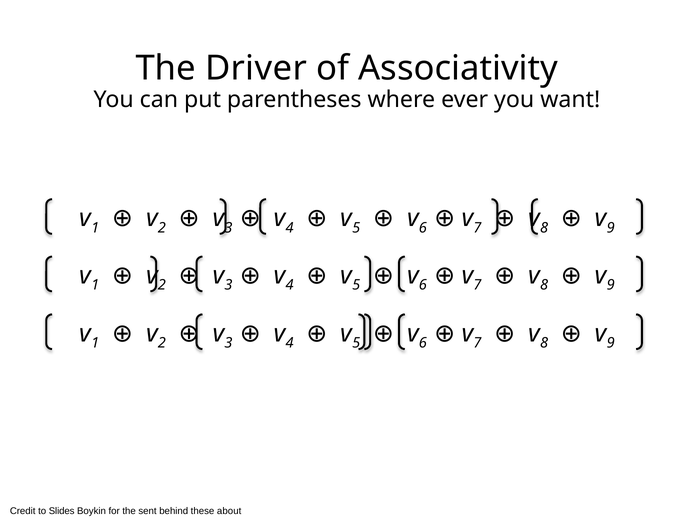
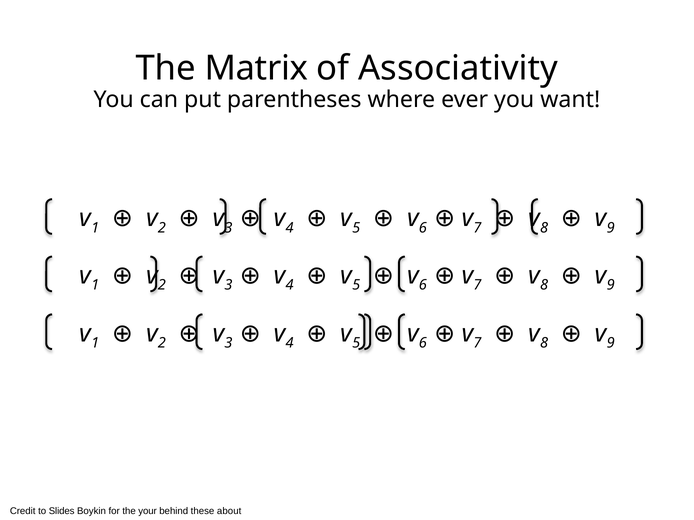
Driver: Driver -> Matrix (256, 68)
sent: sent -> your (148, 512)
